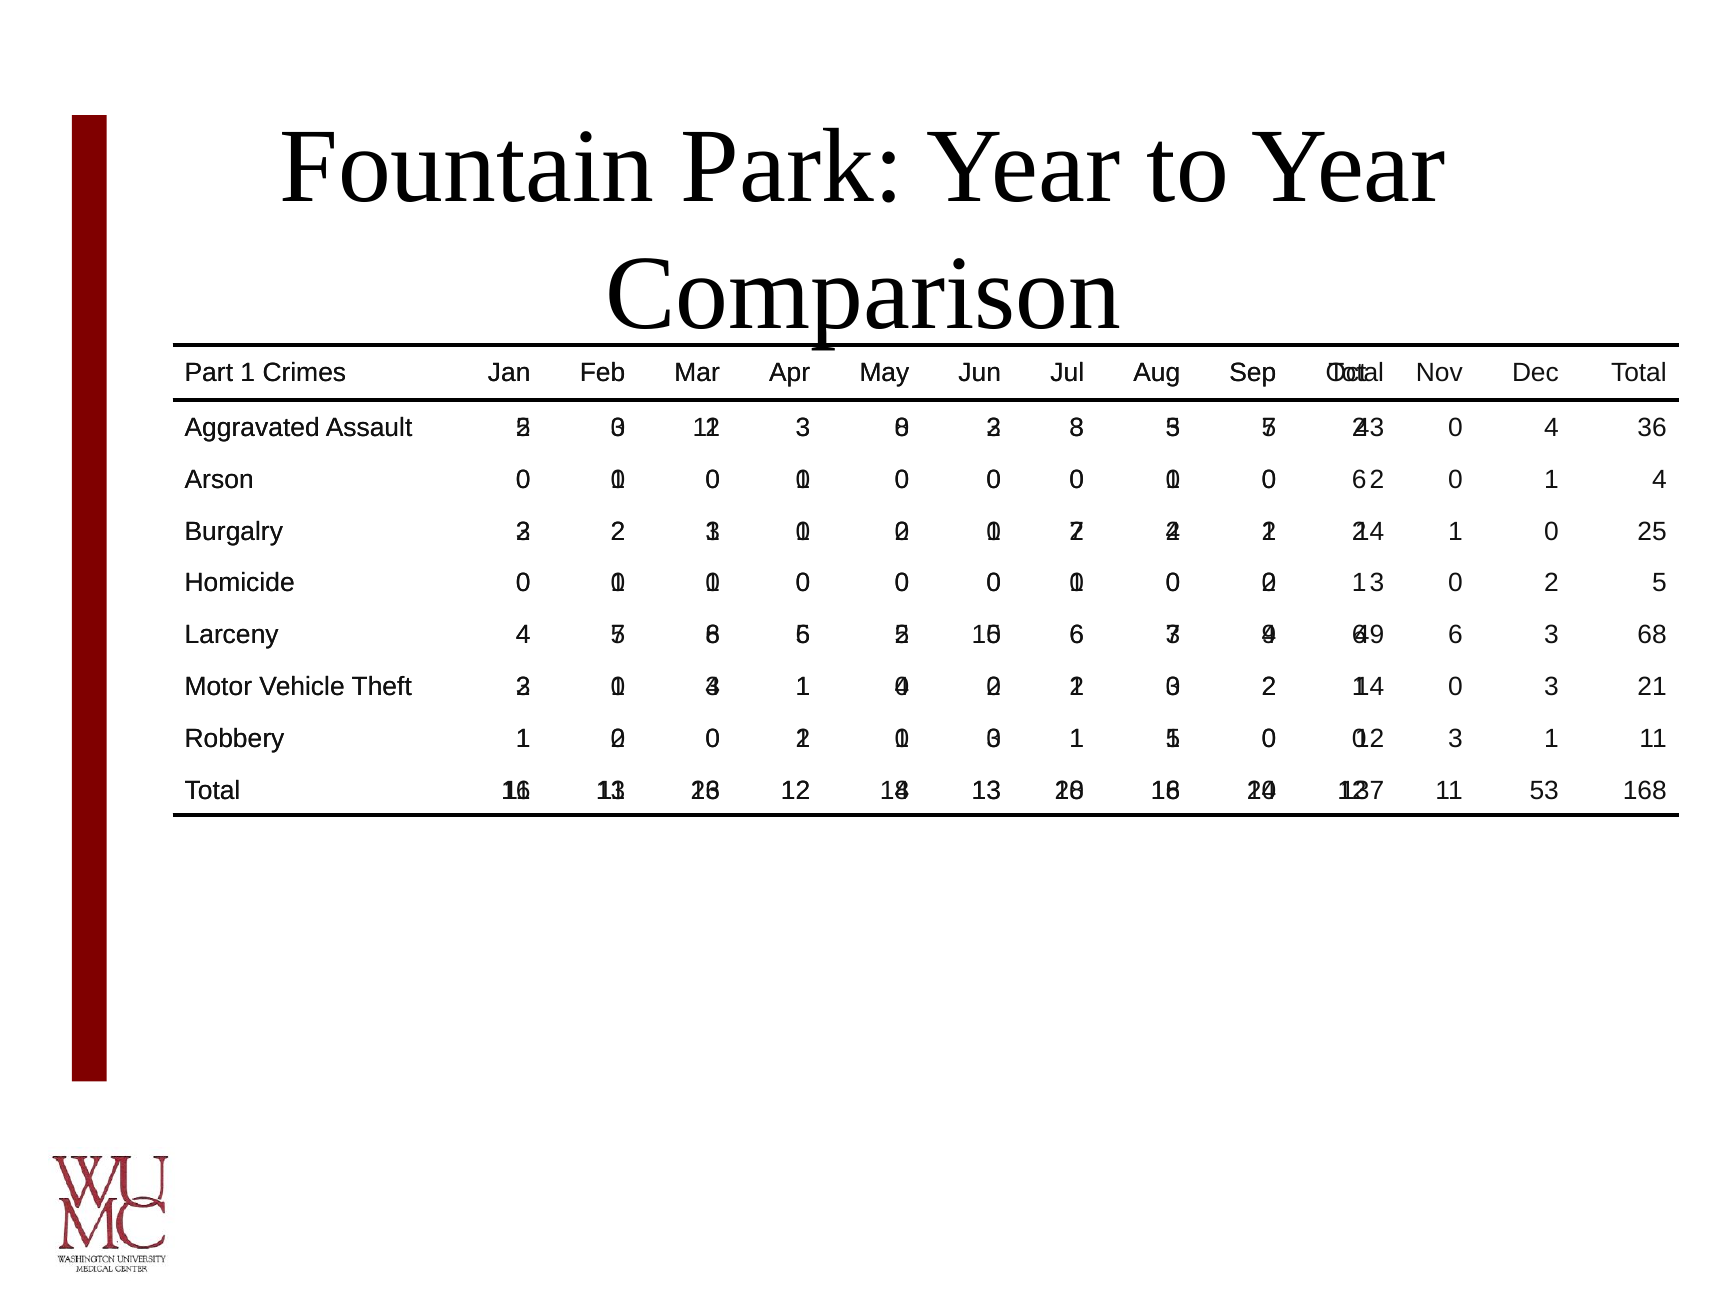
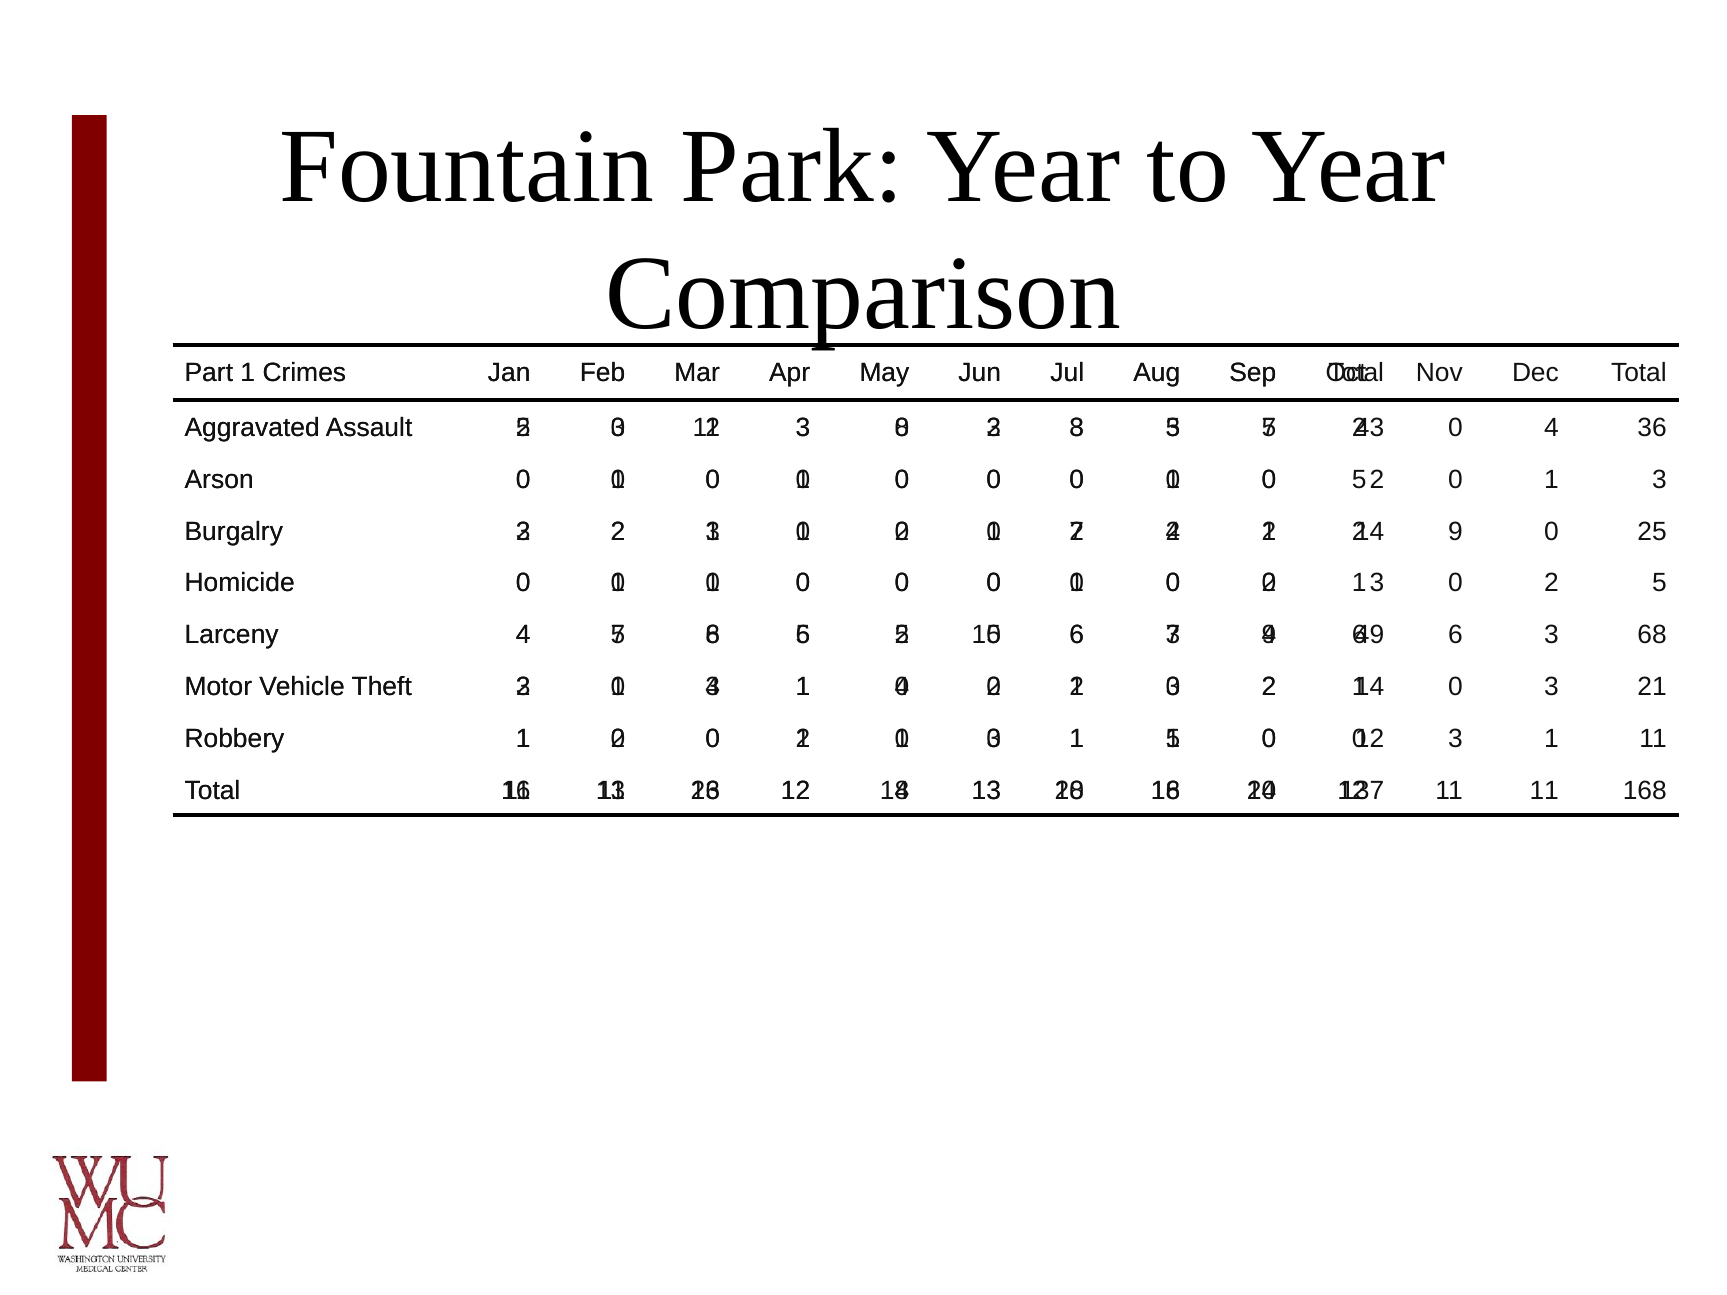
6: 6 -> 5 (1359, 480)
4: 4 -> 3 (1659, 480)
1: 1 -> 9 (1455, 531)
11 53: 53 -> 11 (1544, 791)
